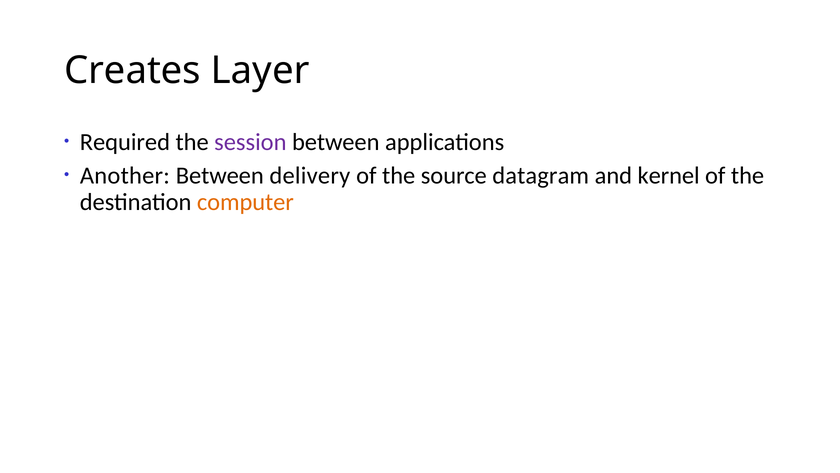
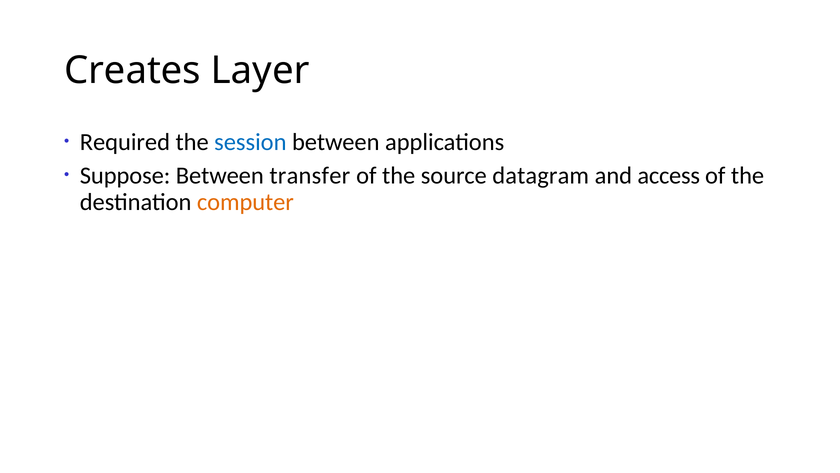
session colour: purple -> blue (250, 142)
Another: Another -> Suppose (125, 175)
delivery: delivery -> transfer (310, 175)
kernel: kernel -> access (669, 175)
